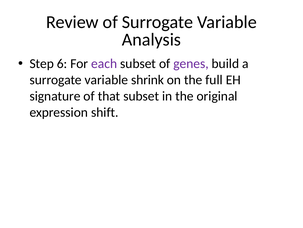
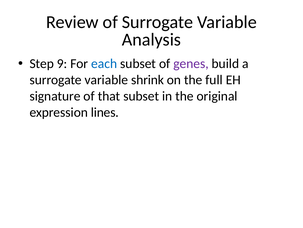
6: 6 -> 9 (62, 64)
each colour: purple -> blue (104, 64)
shift: shift -> lines (105, 112)
